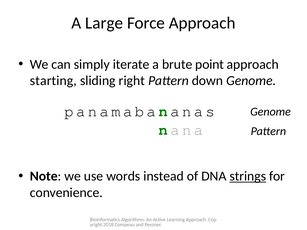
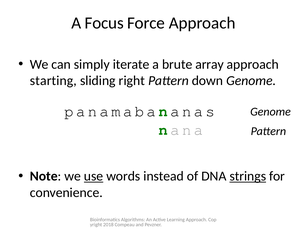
Large: Large -> Focus (104, 23)
point: point -> array (210, 64)
use underline: none -> present (94, 176)
